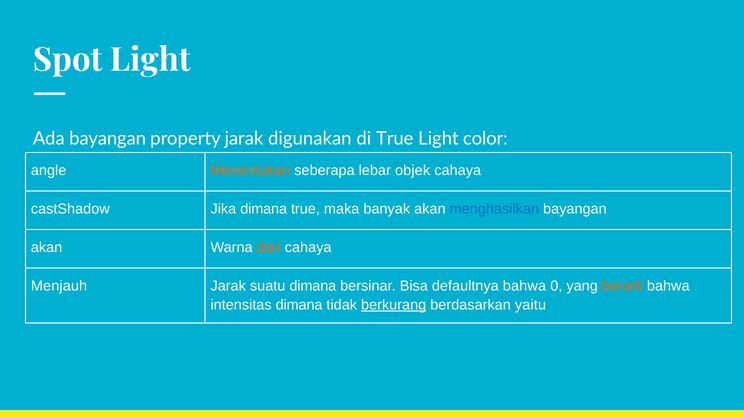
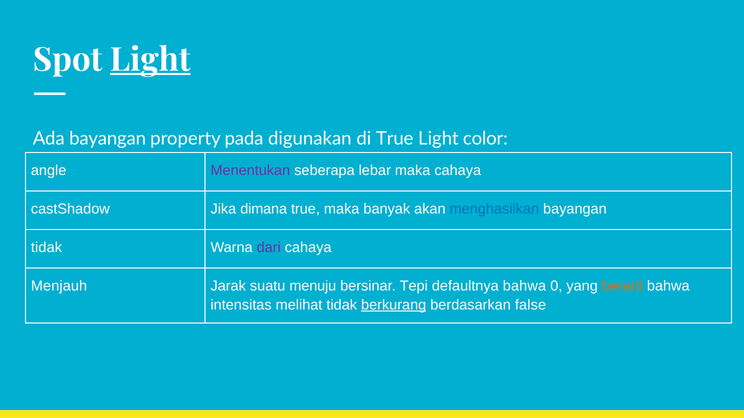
Light underline: none -> present (150, 60)
property jarak: jarak -> pada (244, 139)
Menentukan colour: orange -> purple (250, 171)
lebar objek: objek -> maka (413, 171)
akan: akan -> tidak (47, 248)
dari colour: orange -> purple (269, 248)
suatu dimana: dimana -> menuju (313, 286)
Bisa: Bisa -> Tepi (414, 286)
intensitas dimana: dimana -> melihat (299, 305)
yaitu: yaitu -> false (531, 305)
